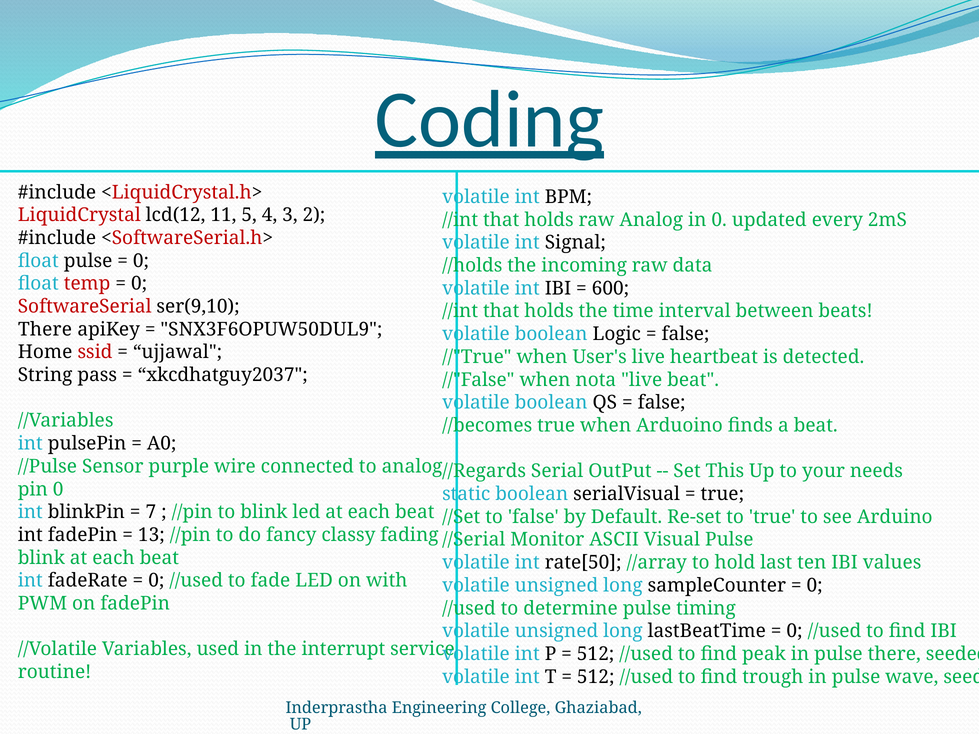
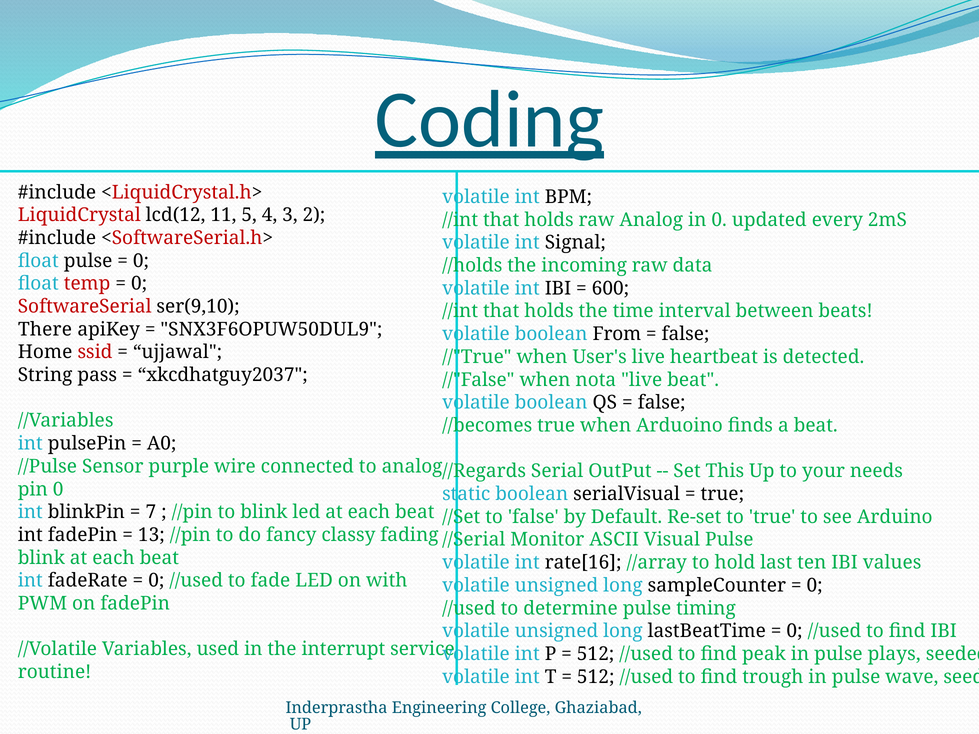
Logic: Logic -> From (617, 334)
rate[50: rate[50 -> rate[16 (583, 563)
pulse there: there -> plays (894, 654)
